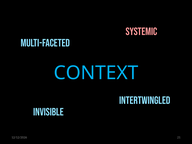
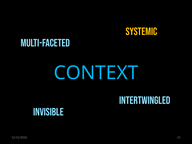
SYSTEMIC colour: pink -> yellow (141, 32)
